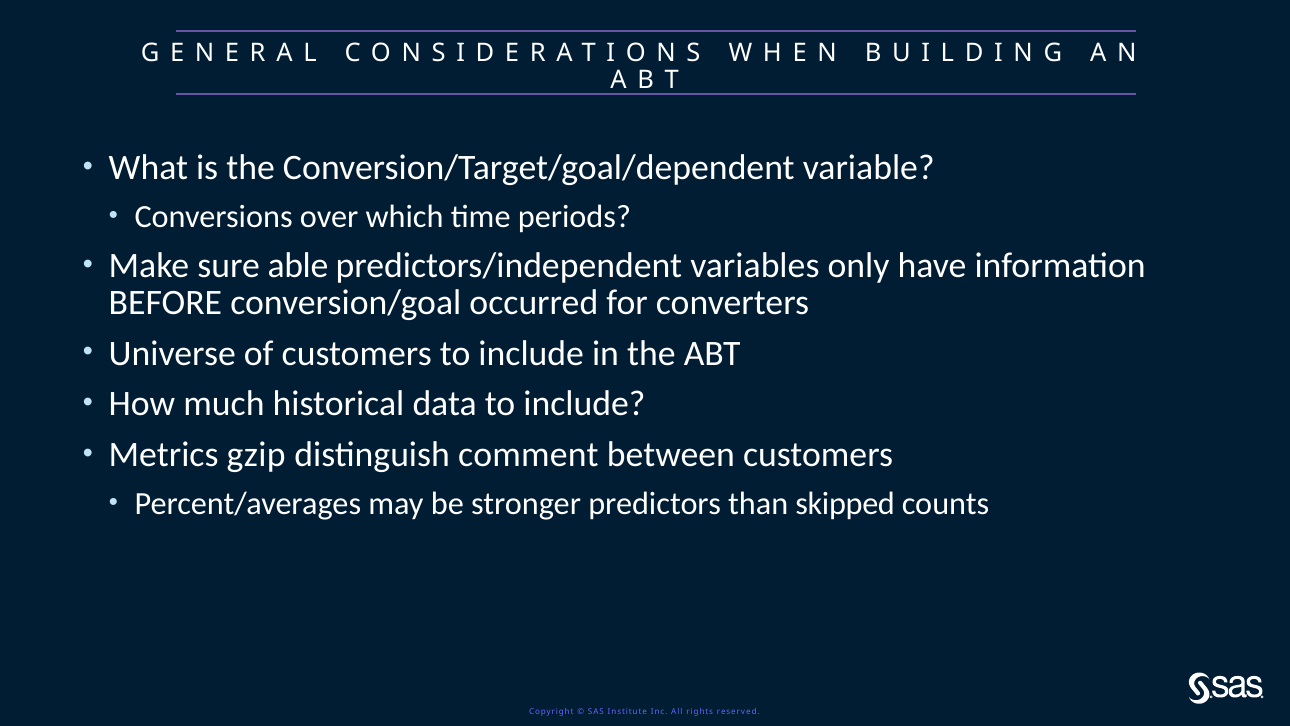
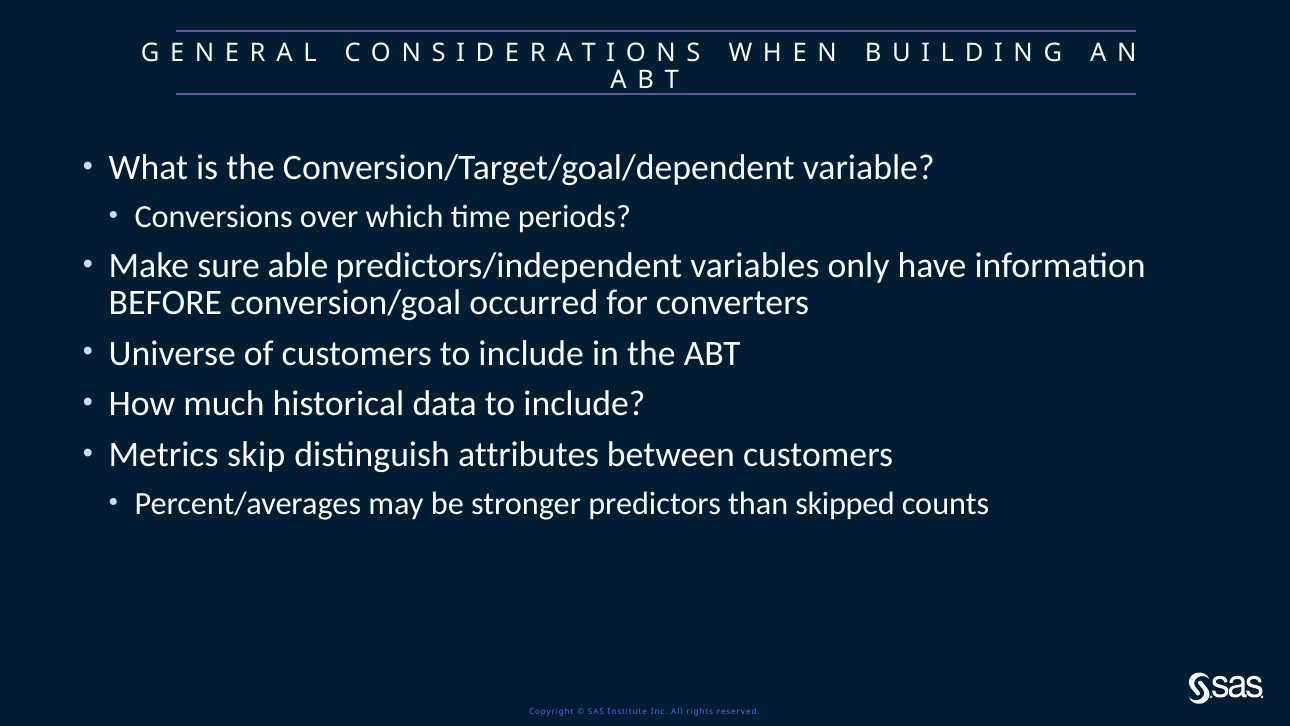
gzip: gzip -> skip (256, 455)
comment: comment -> attributes (529, 455)
